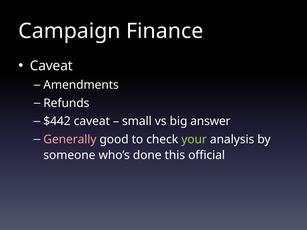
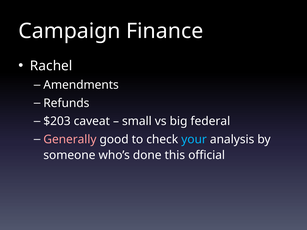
Caveat: Caveat -> Rachel (51, 66)
$442: $442 -> $203 (57, 121)
answer: answer -> federal (210, 121)
your colour: light green -> light blue (194, 140)
